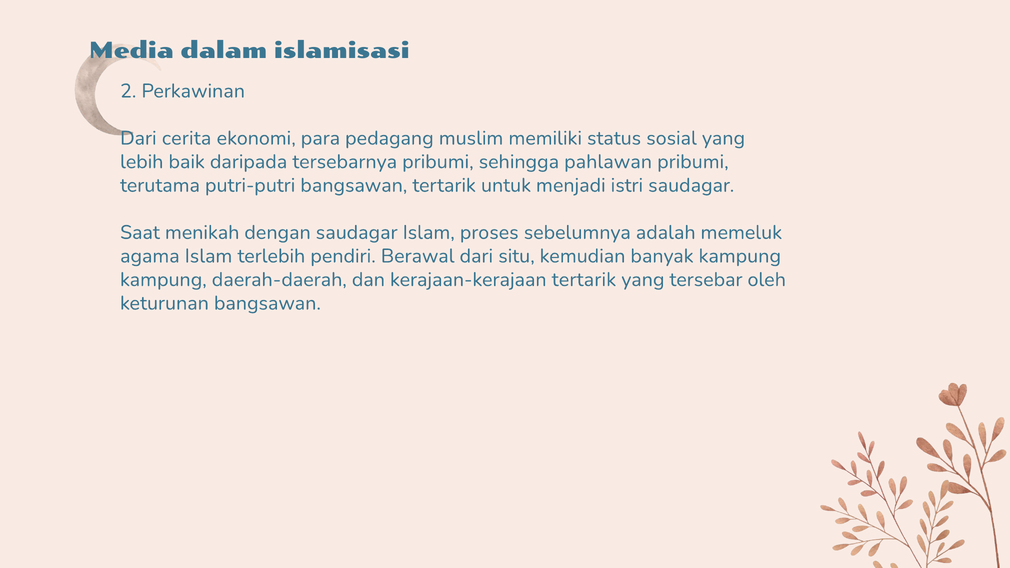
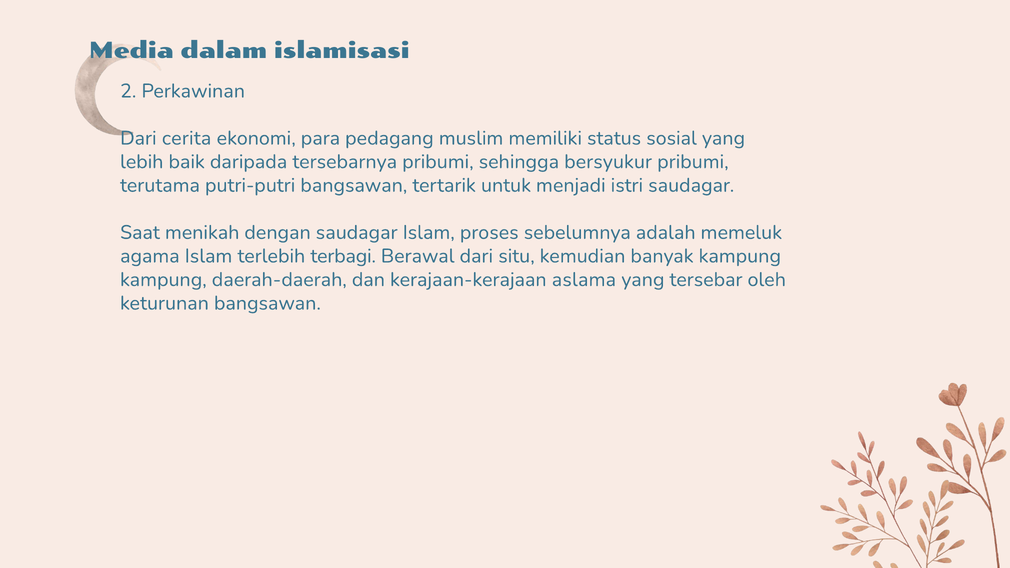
pahlawan: pahlawan -> bersyukur (608, 162)
pendiri: pendiri -> terbagi (343, 256)
kerajaan-kerajaan tertarik: tertarik -> aslama (584, 280)
